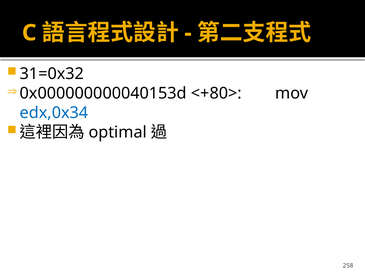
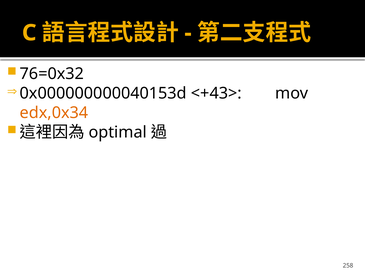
31=0x32: 31=0x32 -> 76=0x32 (52, 74)
<+80>: <+80> -> <+43> (216, 93)
edx,0x34 colour: blue -> orange (54, 113)
